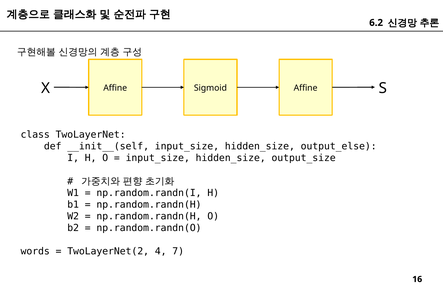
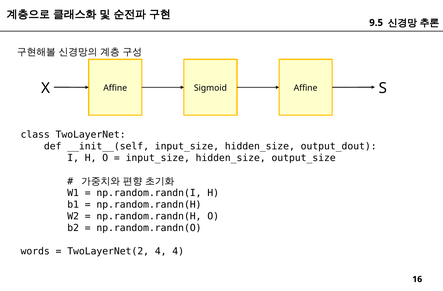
6.2: 6.2 -> 9.5 (376, 23)
output_else: output_else -> output_dout (339, 146)
4 7: 7 -> 4 (178, 251)
